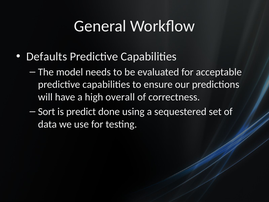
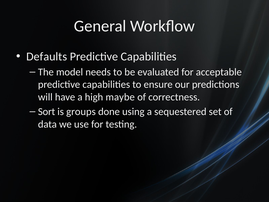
overall: overall -> maybe (120, 97)
predict: predict -> groups (81, 112)
